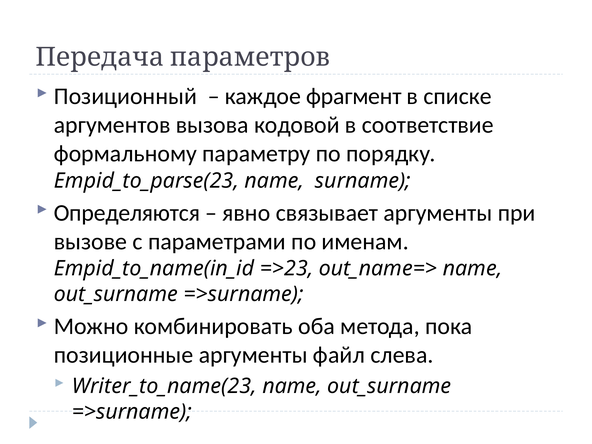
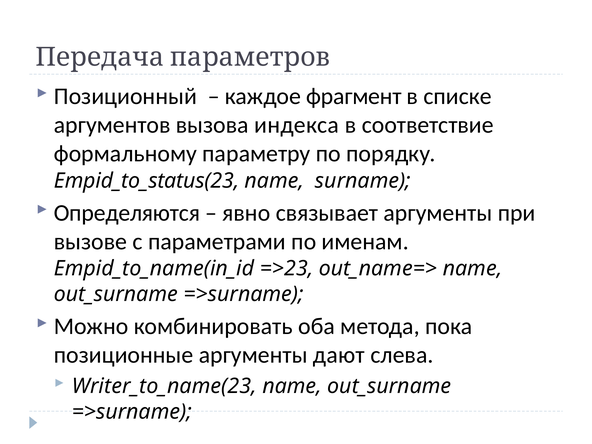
кодовой: кодовой -> индекса (297, 125)
Empid_to_parse(23: Empid_to_parse(23 -> Empid_to_status(23 (147, 181)
файл: файл -> дают (339, 355)
